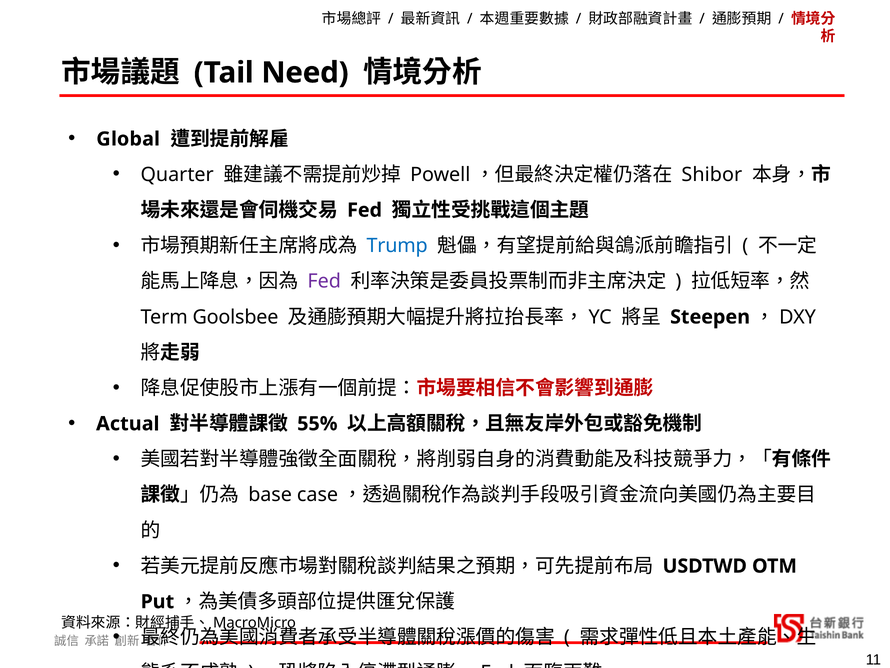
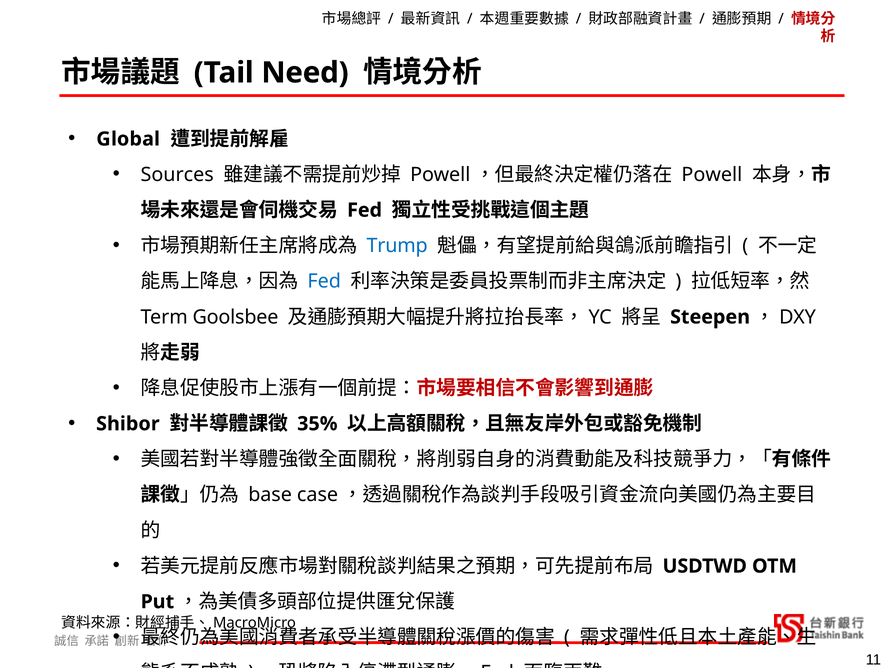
Quarter: Quarter -> Sources (177, 174)
Shibor: Shibor -> Powell (712, 174)
Fed colour: purple -> blue (324, 281)
Actual: Actual -> Shibor (128, 423)
55%: 55% -> 35% (317, 423)
